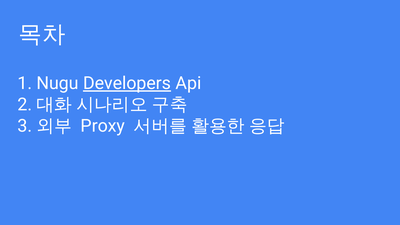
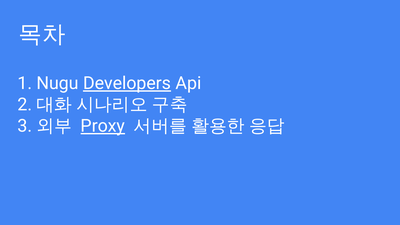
Proxy underline: none -> present (103, 126)
